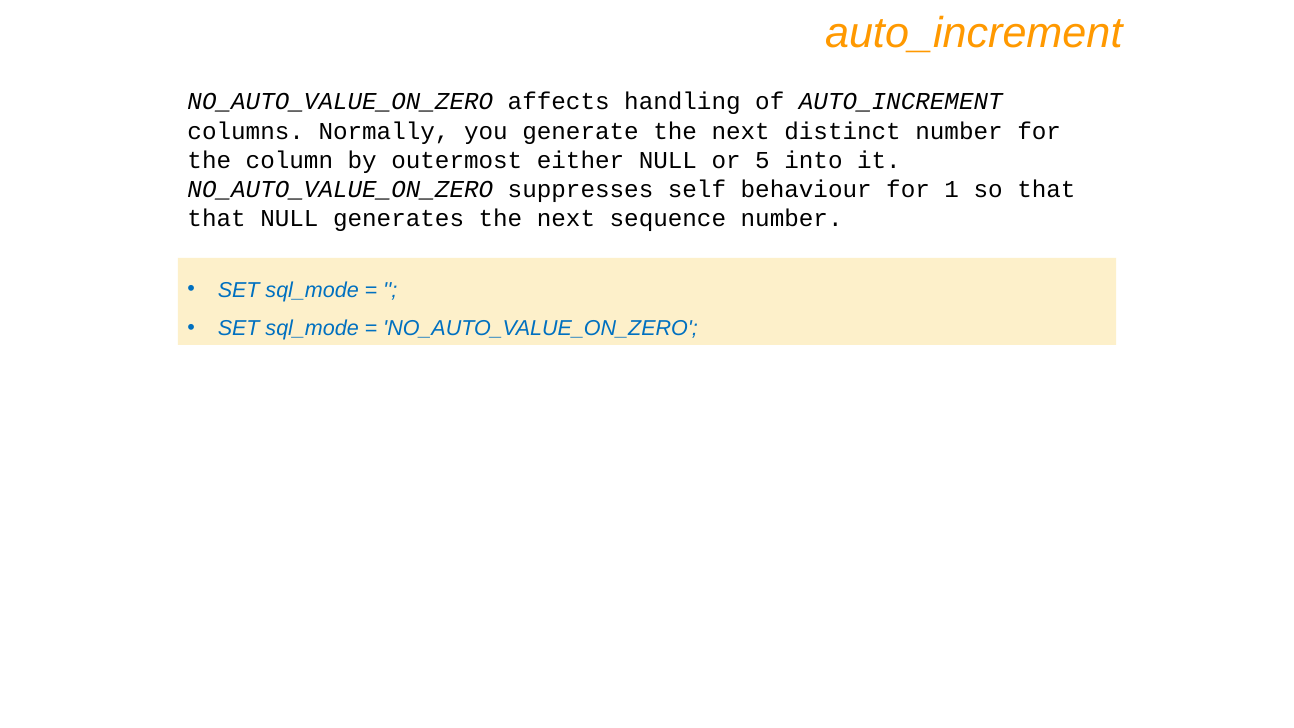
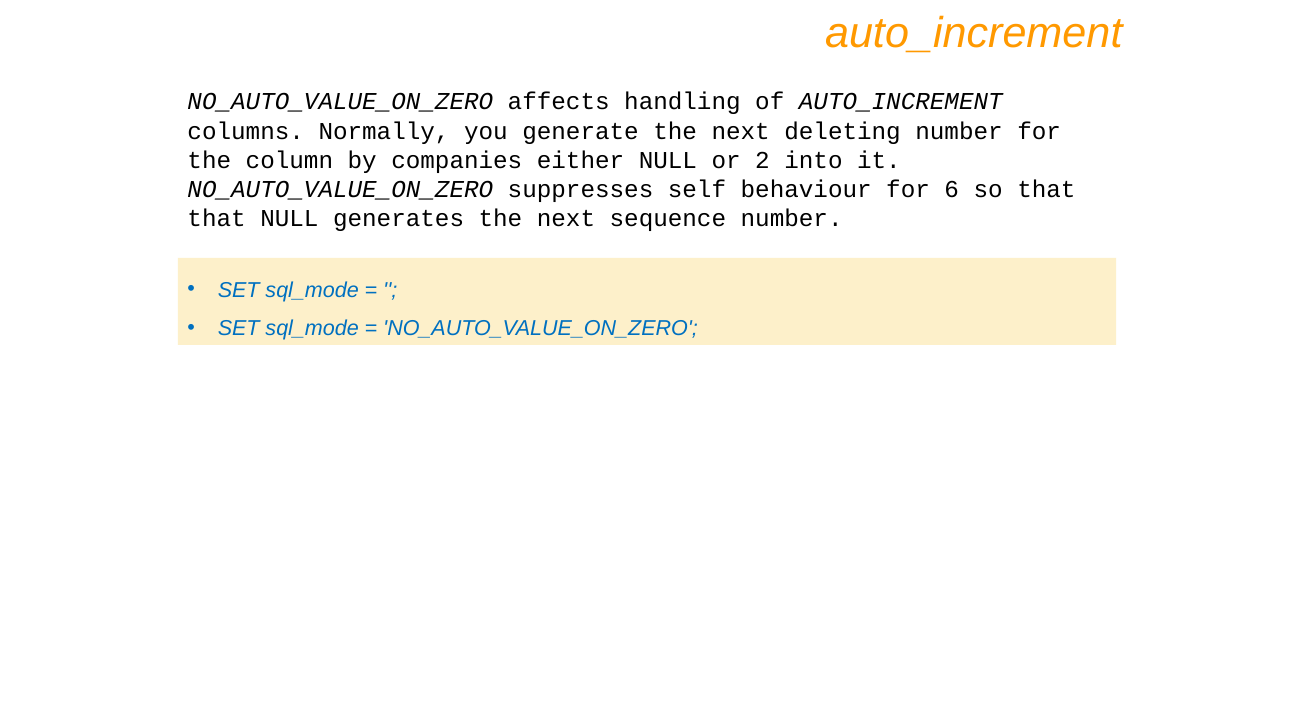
distinct: distinct -> deleting (843, 131)
outermost: outermost -> companies (457, 160)
5: 5 -> 2 (763, 160)
1: 1 -> 6 (952, 189)
